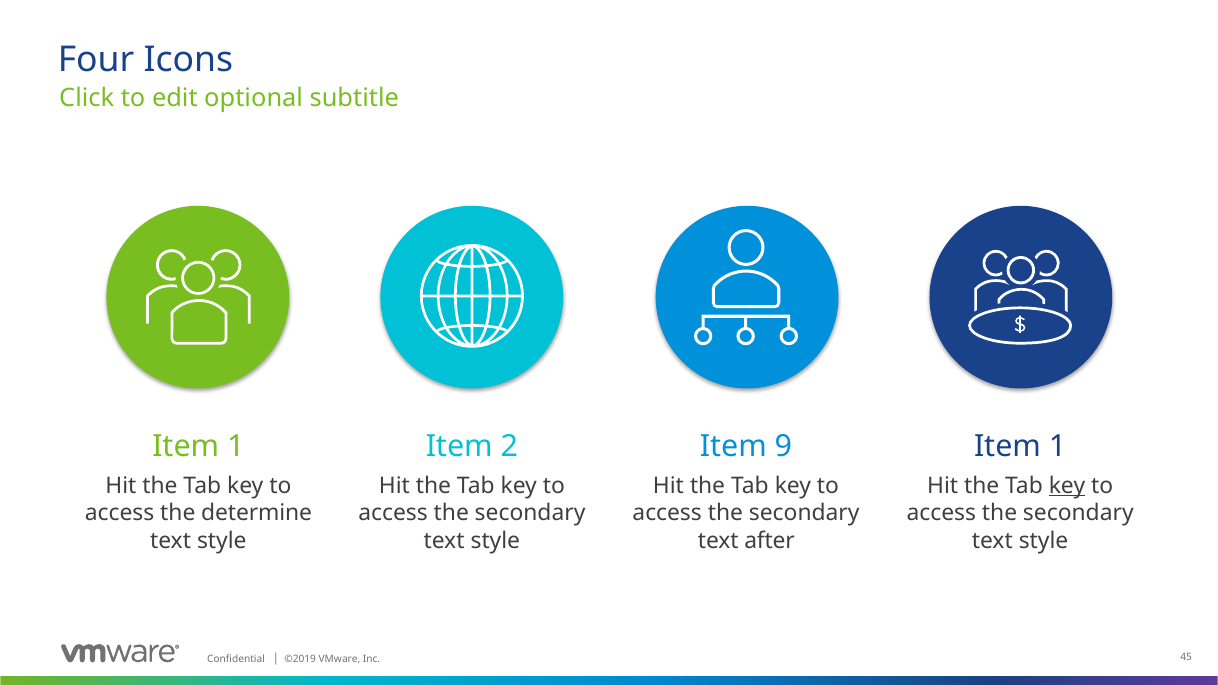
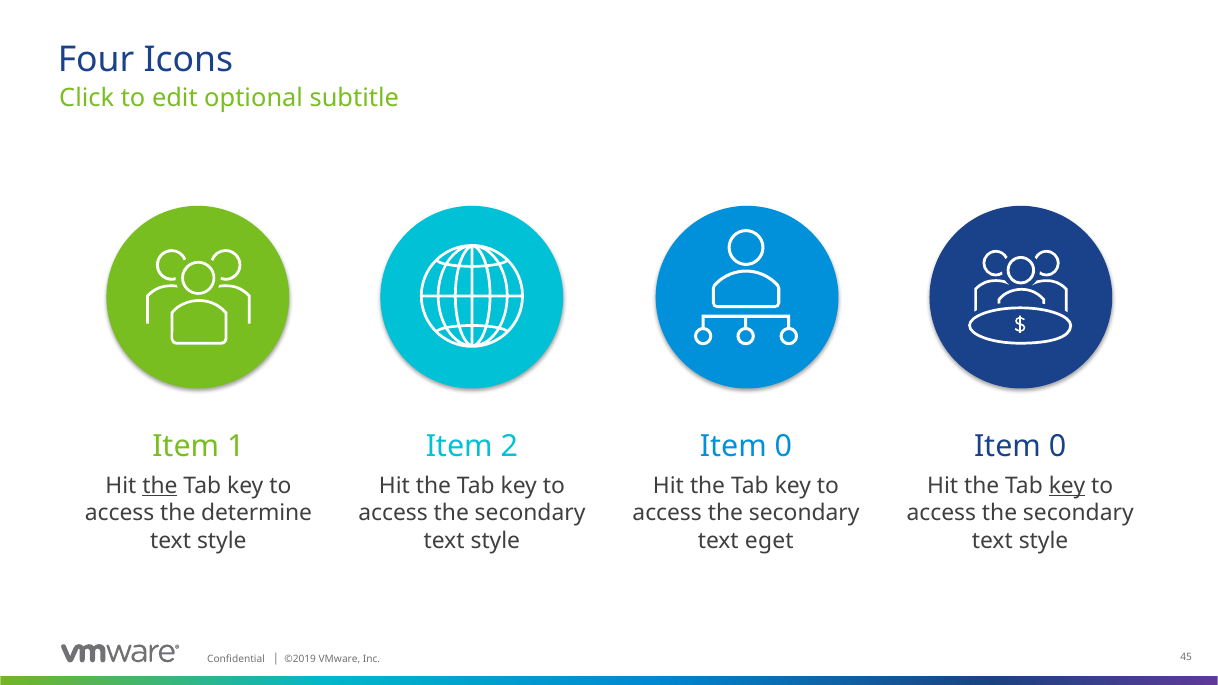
9: 9 -> 0 (783, 447)
1: 1 -> 0 (1057, 447)
the underline: none -> present (160, 486)
after: after -> eget (769, 541)
